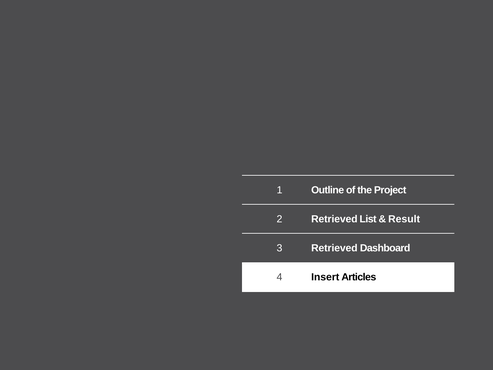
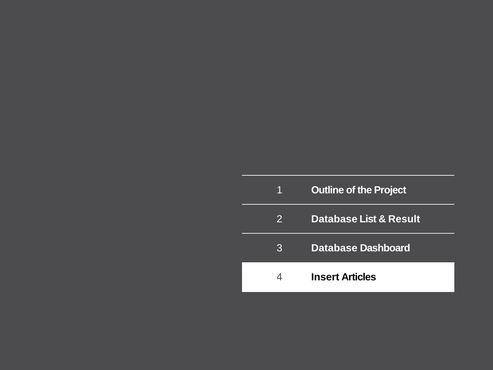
2 Retrieved: Retrieved -> Database (334, 219)
3 Retrieved: Retrieved -> Database (334, 248)
